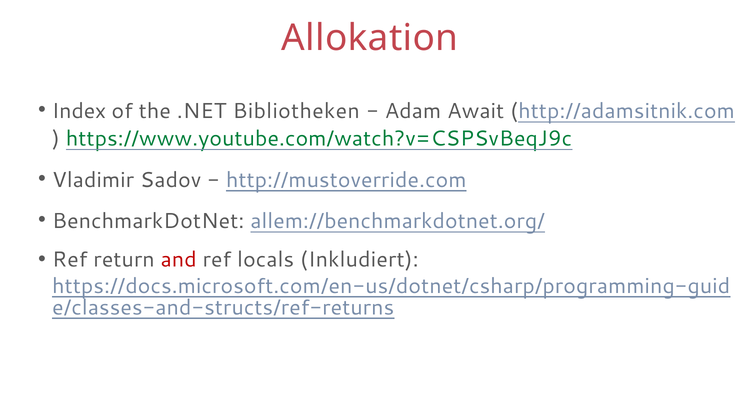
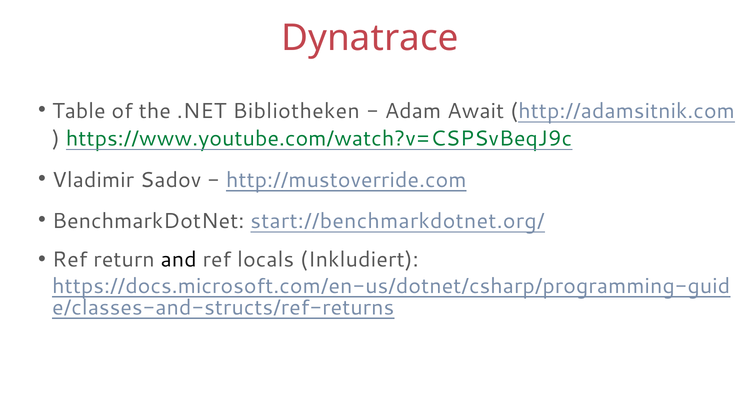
Allokation: Allokation -> Dynatrace (370, 38)
Index: Index -> Table (79, 111)
allem://benchmarkdotnet.org/: allem://benchmarkdotnet.org/ -> start://benchmarkdotnet.org/ (397, 221)
and colour: red -> black (179, 260)
